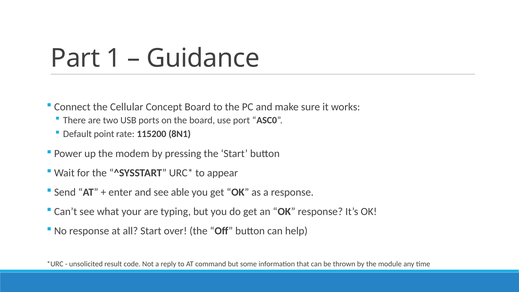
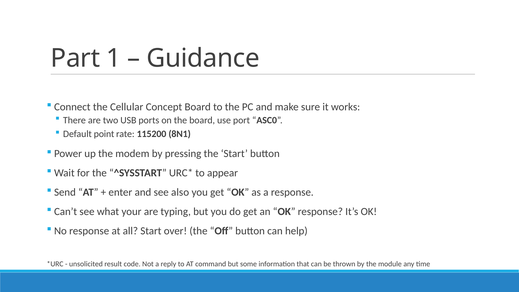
able: able -> also (180, 192)
